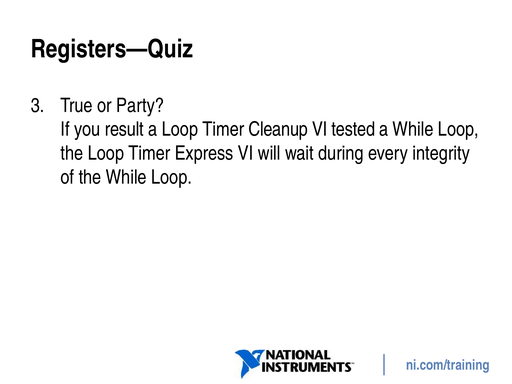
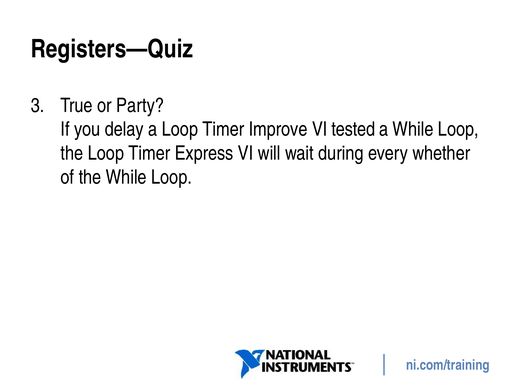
result: result -> delay (124, 129)
Cleanup: Cleanup -> Improve (278, 129)
integrity: integrity -> whether (441, 153)
